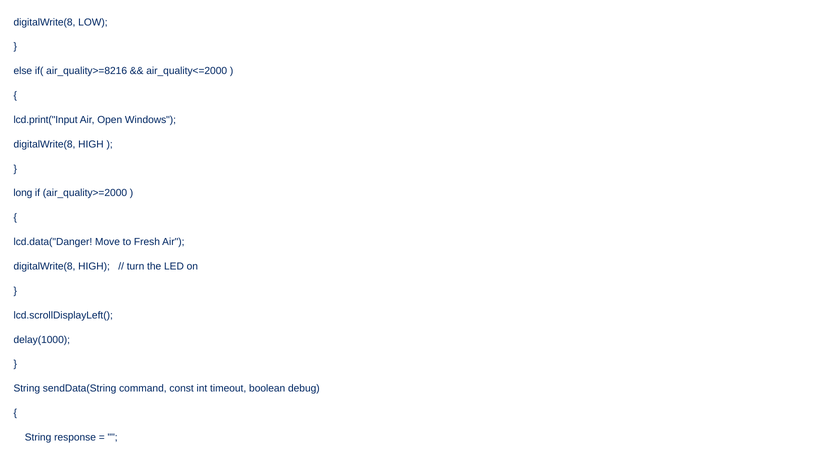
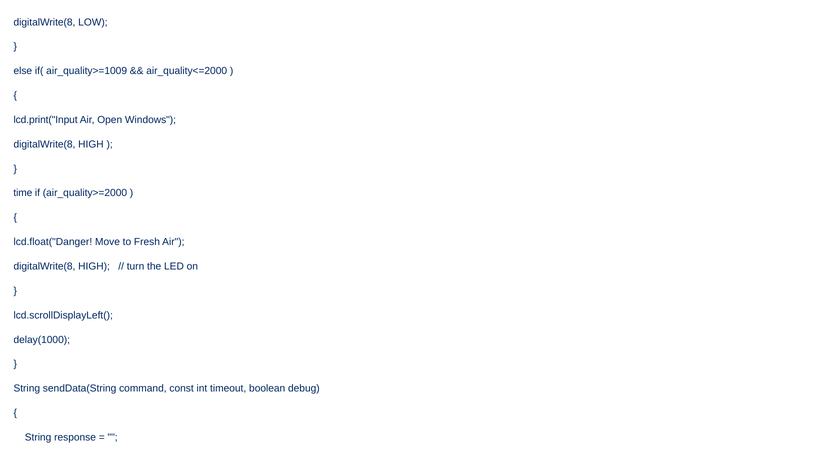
air_quality>=8216: air_quality>=8216 -> air_quality>=1009 (87, 71)
long: long -> time (23, 193)
lcd.data("Danger: lcd.data("Danger -> lcd.float("Danger (53, 242)
